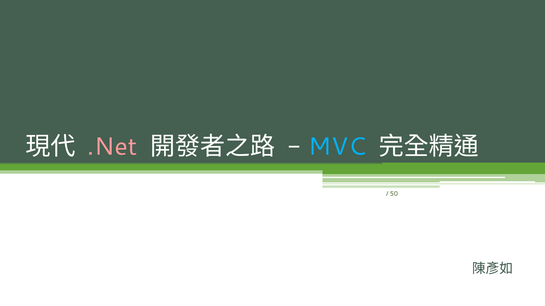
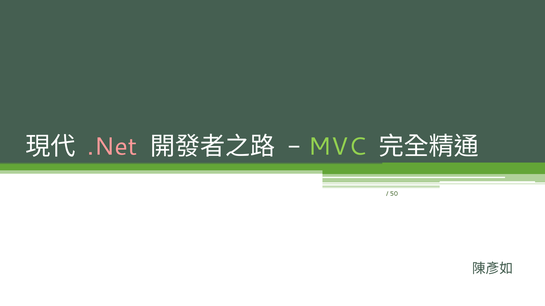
MVC colour: light blue -> light green (337, 147)
